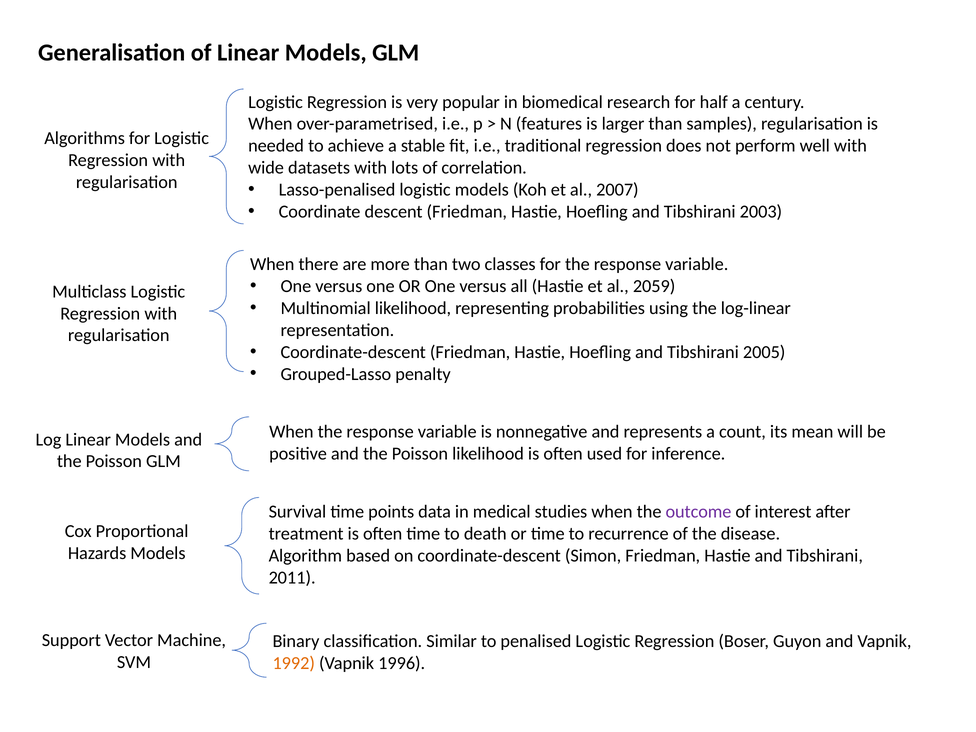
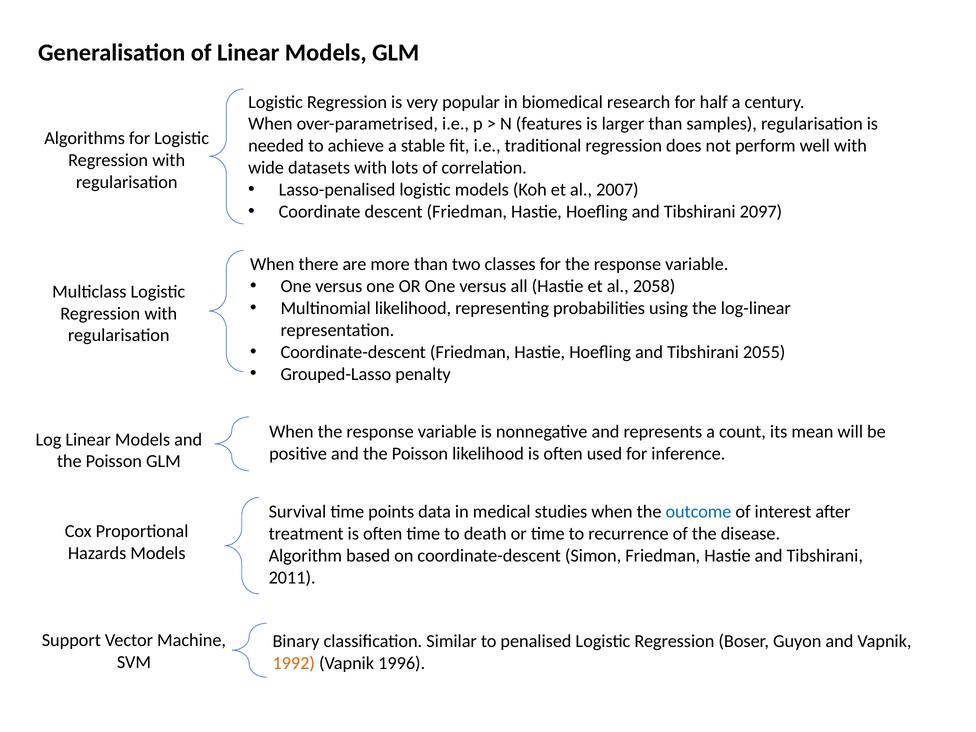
2003: 2003 -> 2097 (761, 212)
2059: 2059 -> 2058 (654, 286)
2005: 2005 -> 2055 (764, 352)
outcome colour: purple -> blue (698, 512)
